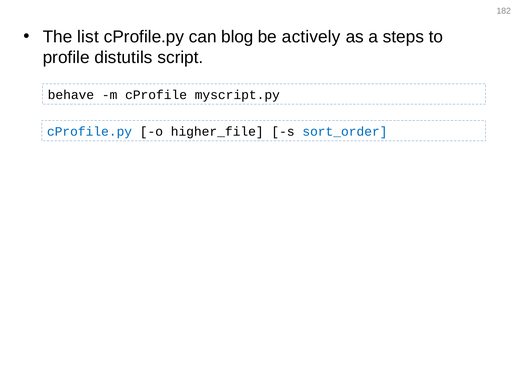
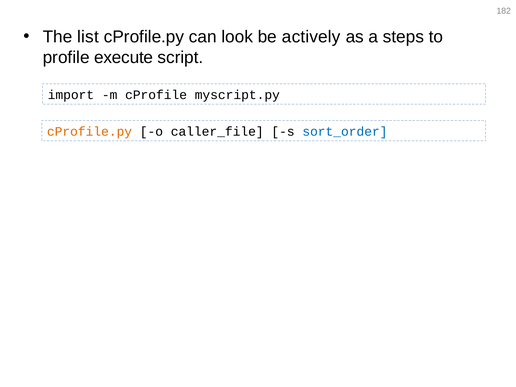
blog: blog -> look (237, 37)
distutils: distutils -> execute (124, 58)
behave: behave -> import (71, 95)
cProfile.py colour: blue -> orange (89, 132)
higher_file: higher_file -> caller_file (217, 132)
